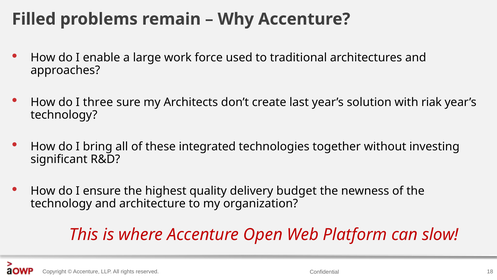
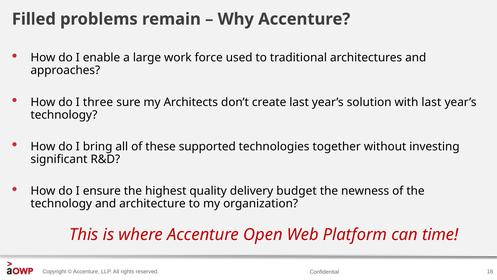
with riak: riak -> last (431, 102)
integrated: integrated -> supported (207, 146)
slow: slow -> time (440, 234)
